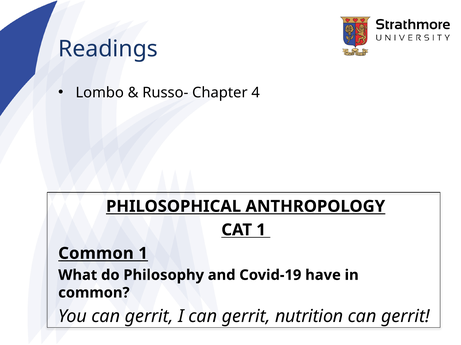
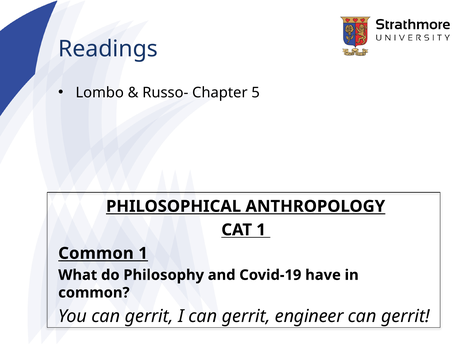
4: 4 -> 5 (256, 93)
nutrition: nutrition -> engineer (309, 317)
